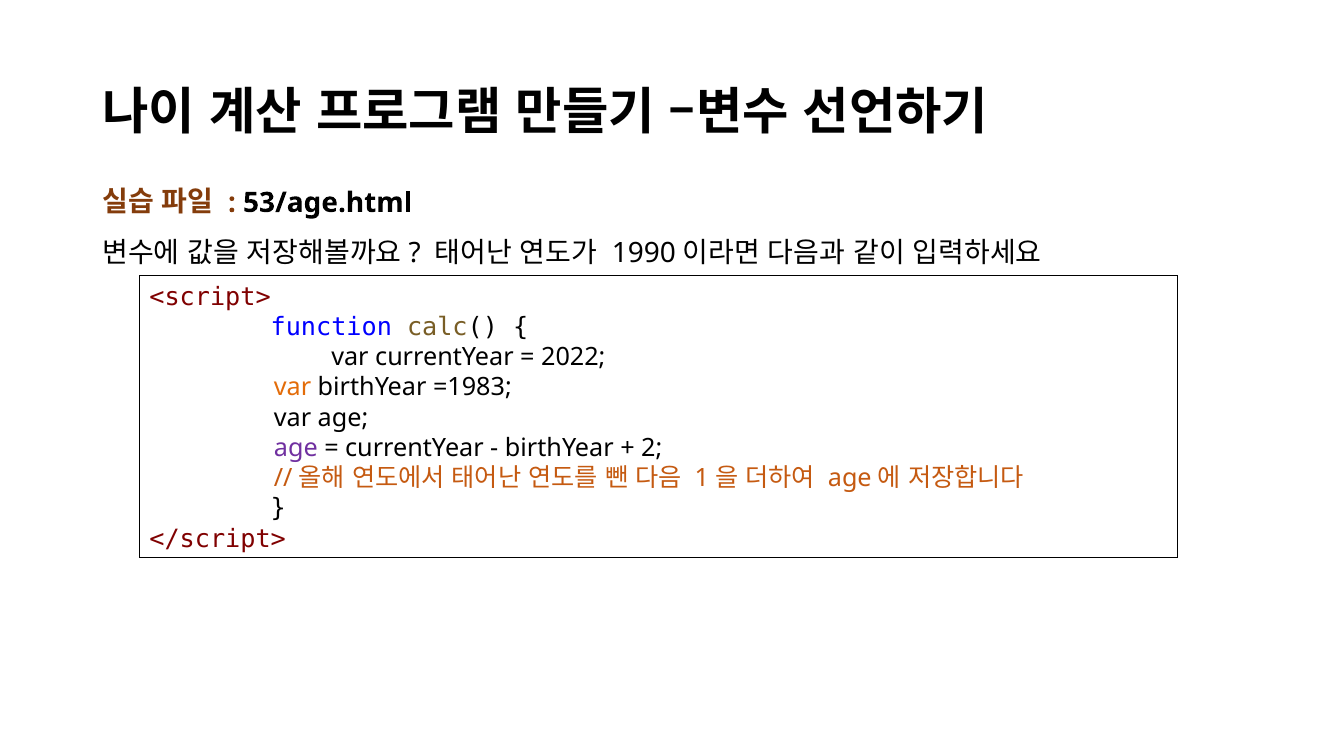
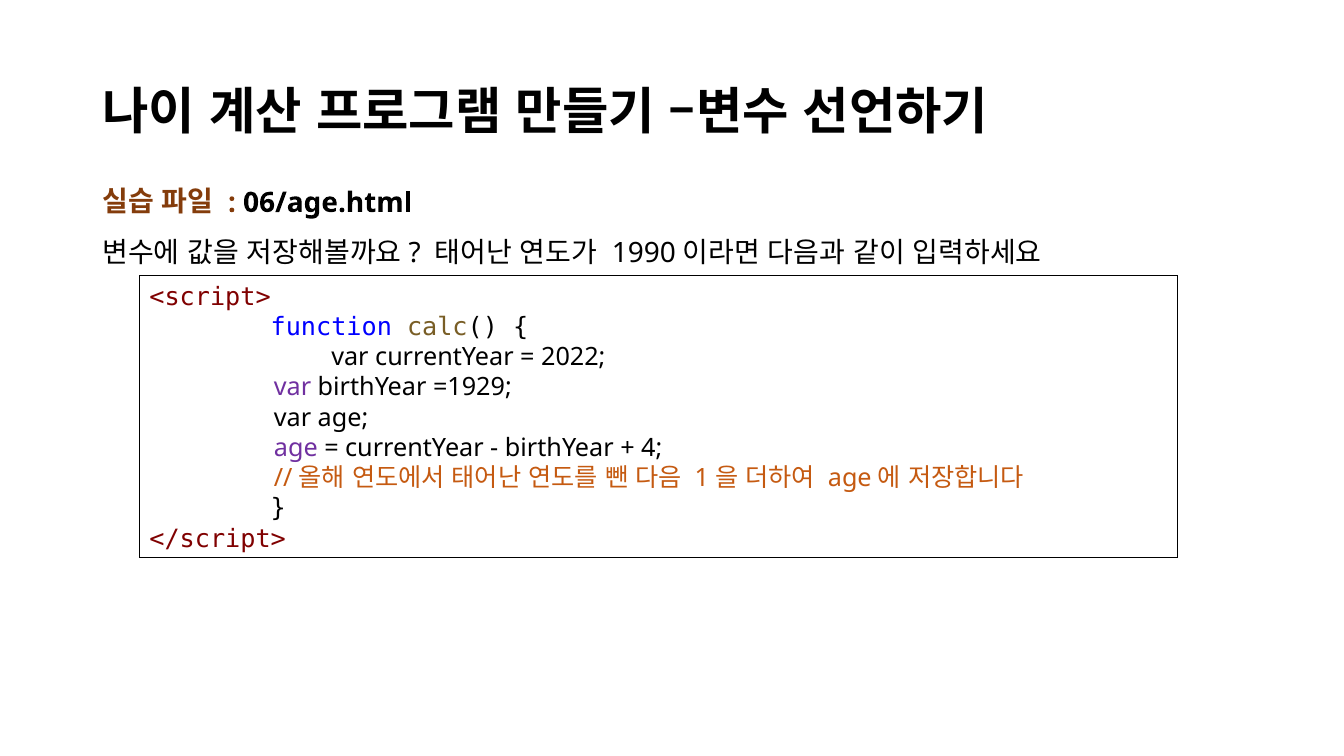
53/age.html: 53/age.html -> 06/age.html (328, 203)
var colour: orange -> purple (293, 388)
=1983: =1983 -> =1929 (472, 388)
2: 2 -> 4 (652, 448)
